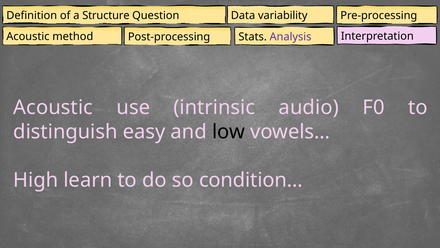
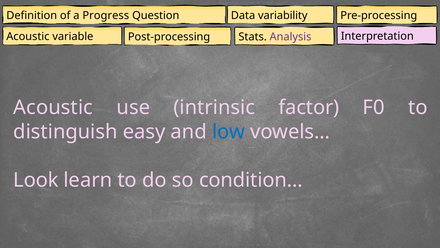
Structure: Structure -> Progress (106, 15)
method: method -> variable (73, 36)
audio: audio -> factor (309, 107)
low colour: black -> blue (229, 132)
High: High -> Look (36, 180)
